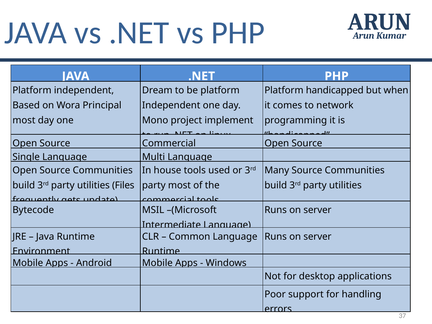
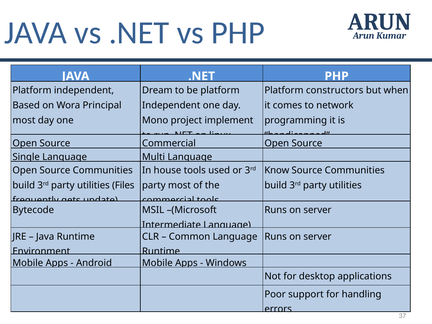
Platform handicapped: handicapped -> constructors (335, 90)
Many: Many -> Know (277, 170)
